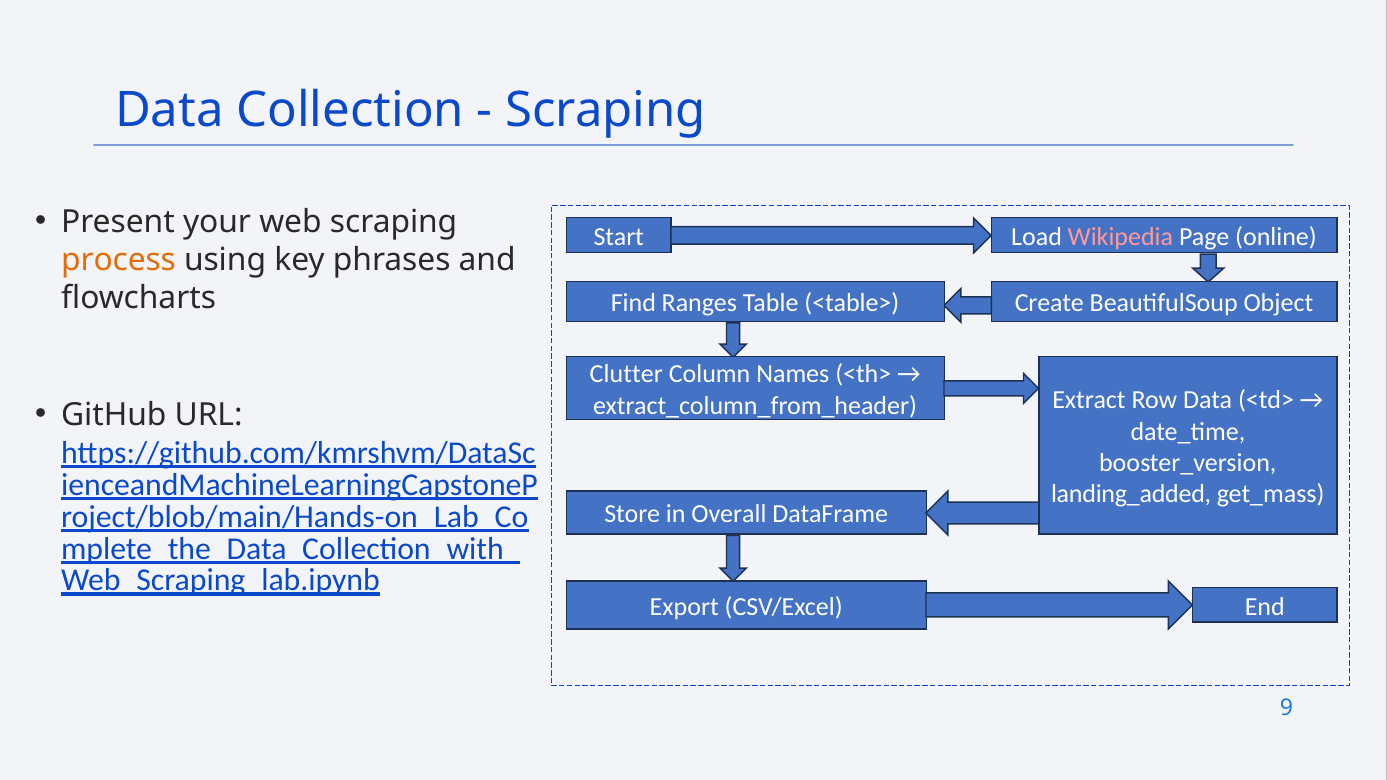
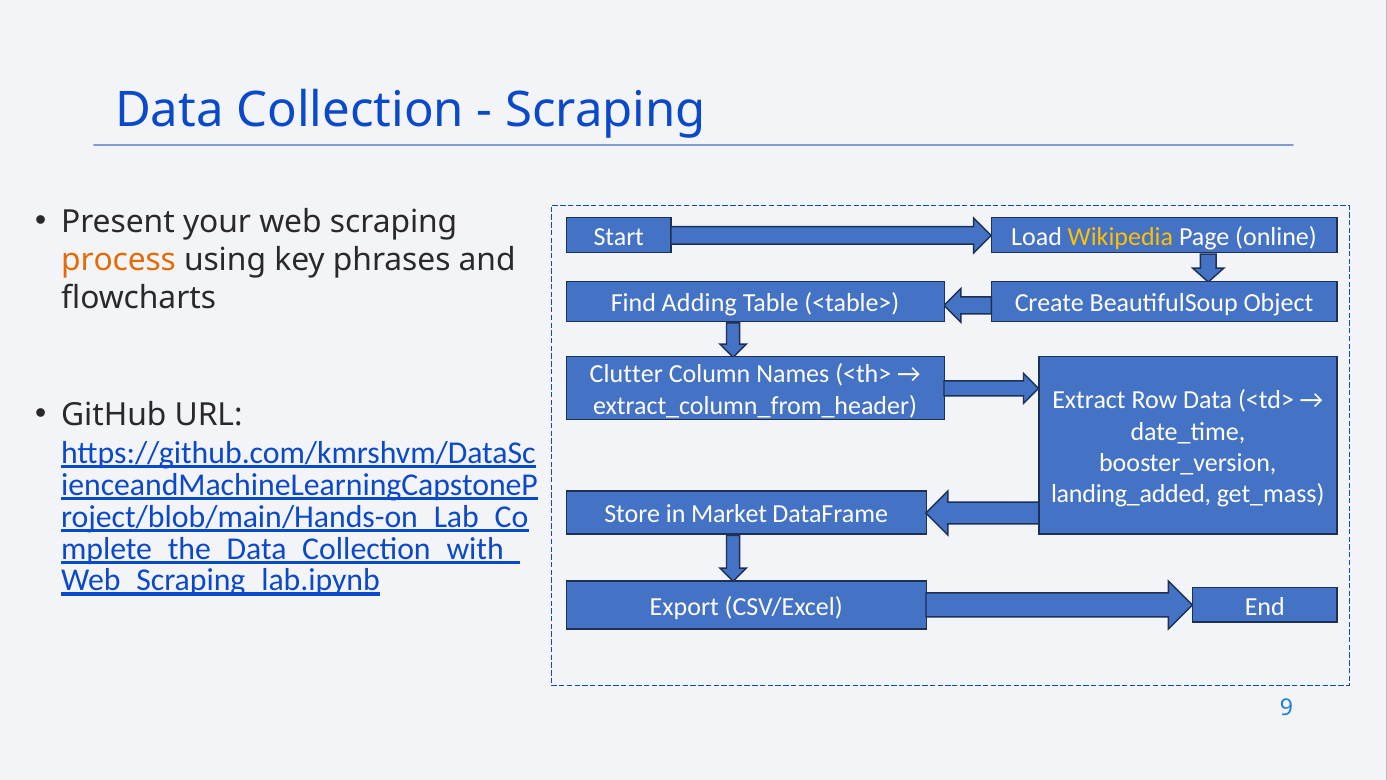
Wikipedia colour: pink -> yellow (1120, 237)
Ranges: Ranges -> Adding (699, 303)
Overall: Overall -> Market (729, 514)
